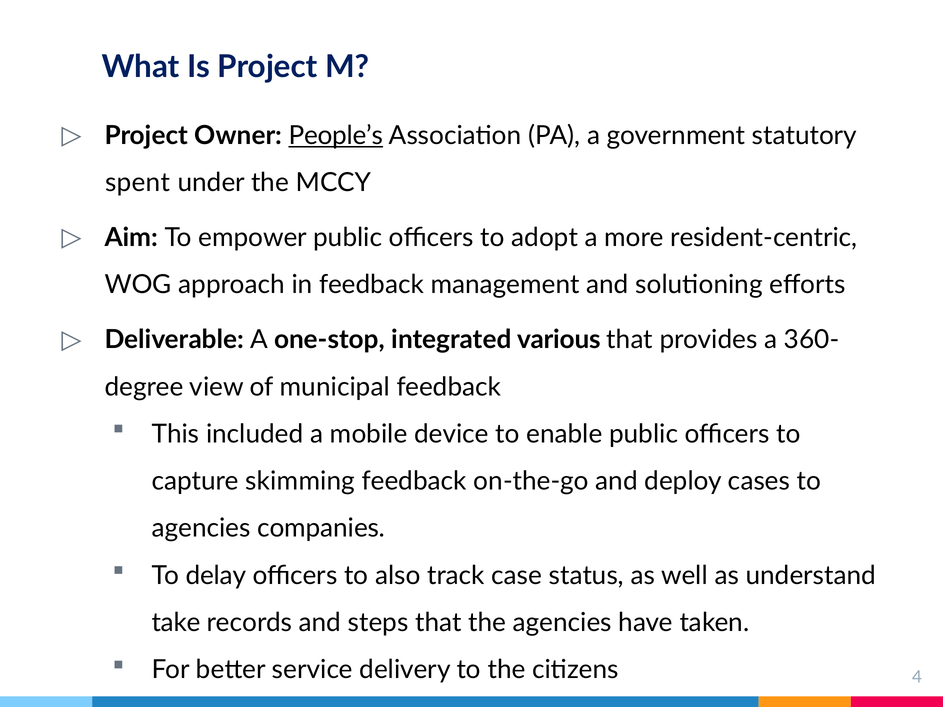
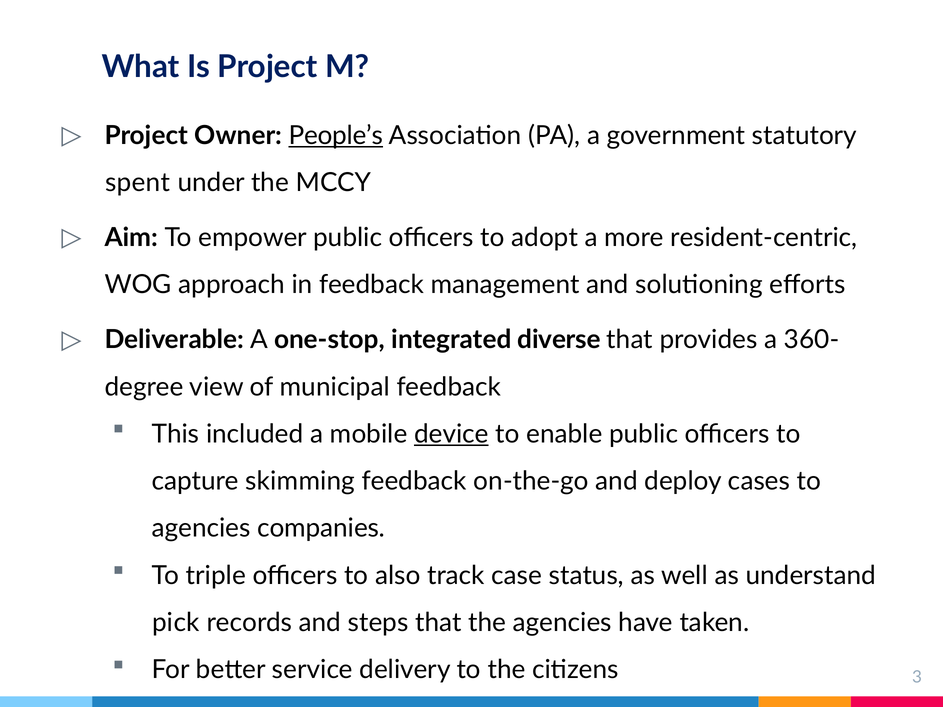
various: various -> diverse (559, 340)
device underline: none -> present (451, 434)
delay: delay -> triple (216, 576)
take: take -> pick (176, 623)
4: 4 -> 3 (917, 677)
